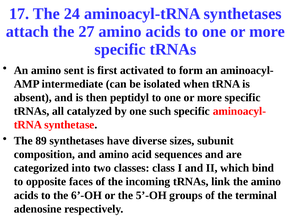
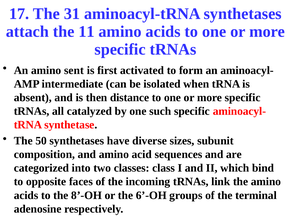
24: 24 -> 31 (72, 14)
27: 27 -> 11 (86, 31)
peptidyl: peptidyl -> distance (130, 97)
89: 89 -> 50 (41, 140)
6’-OH: 6’-OH -> 8’-OH (87, 195)
5’-OH: 5’-OH -> 6’-OH (151, 195)
